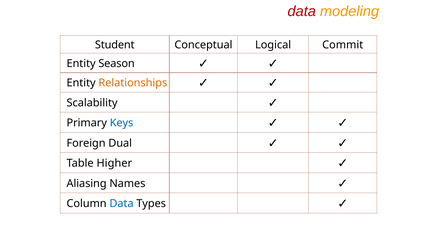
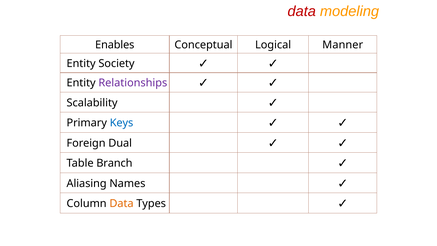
Student: Student -> Enables (115, 45)
Commit: Commit -> Manner (343, 45)
Season: Season -> Society (116, 64)
Relationships colour: orange -> purple (133, 83)
Higher: Higher -> Branch (114, 163)
Data colour: blue -> orange (122, 204)
